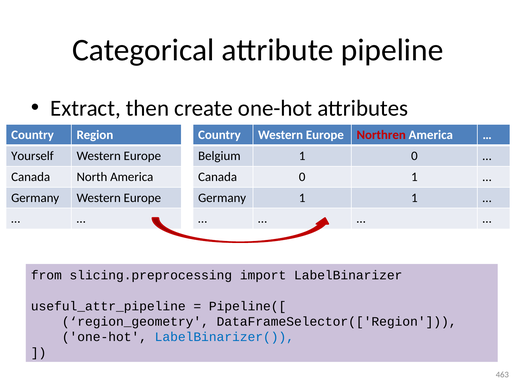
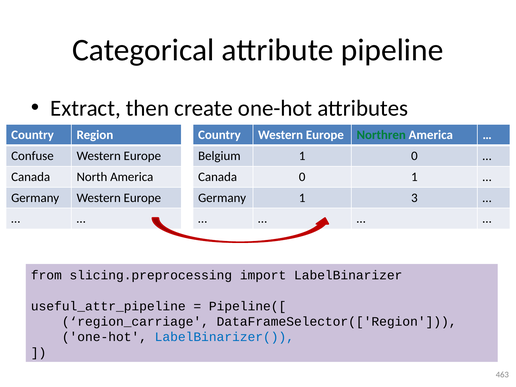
Northren colour: red -> green (381, 135)
Yourself: Yourself -> Confuse (32, 156)
1 1: 1 -> 3 (414, 198)
region_geometry: region_geometry -> region_carriage (135, 322)
